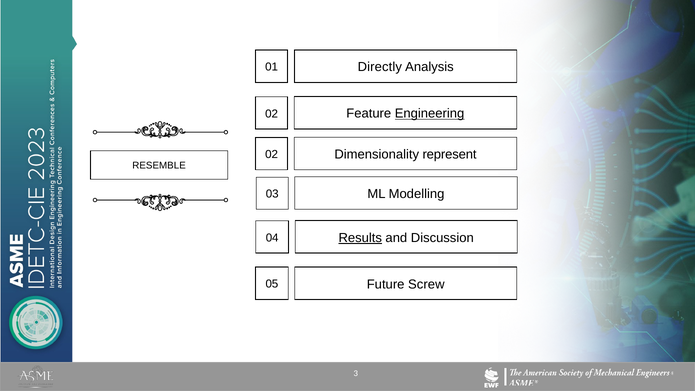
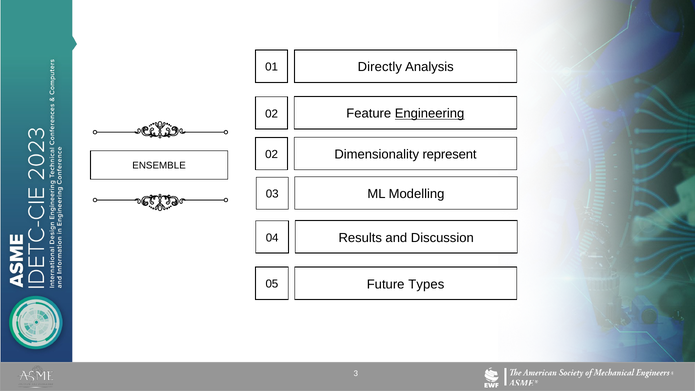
RESEMBLE: RESEMBLE -> ENSEMBLE (159, 166)
Results underline: present -> none (360, 238)
Screw: Screw -> Types (426, 284)
